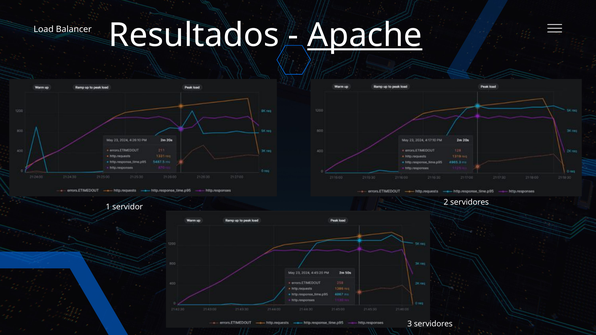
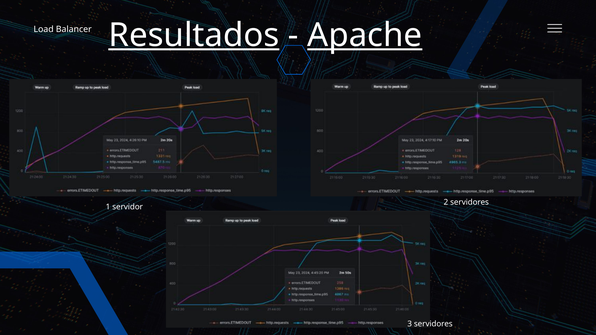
Resultados underline: none -> present (194, 35)
